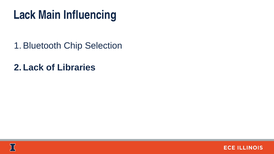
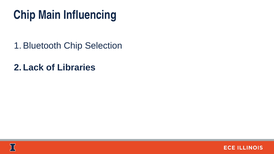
Lack: Lack -> Chip (25, 15)
